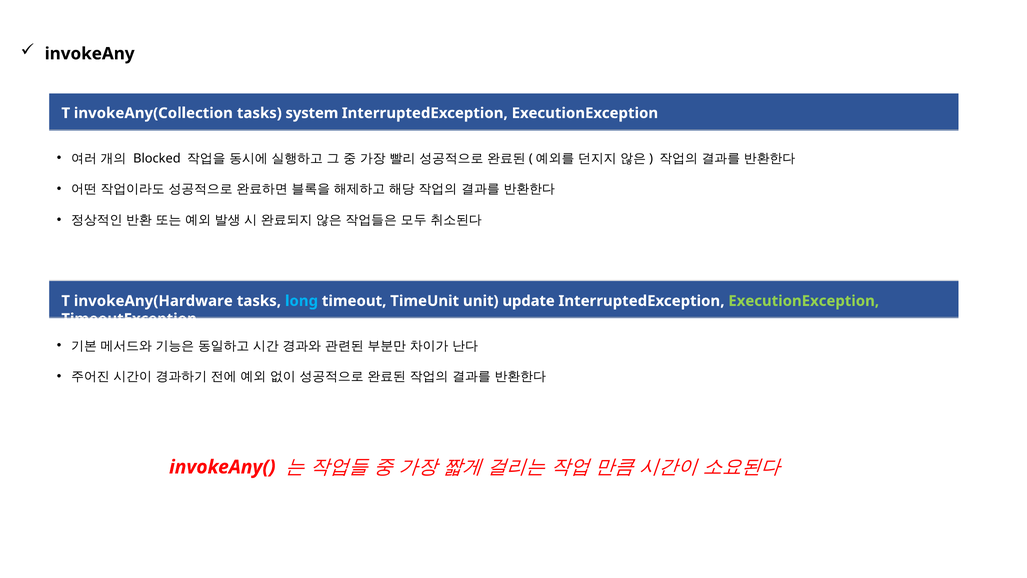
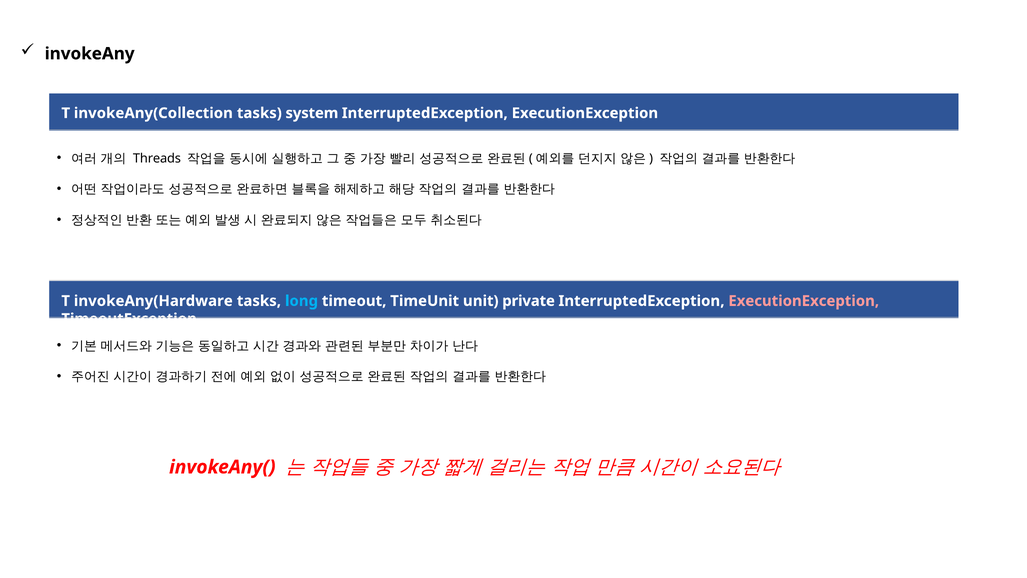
Blocked: Blocked -> Threads (157, 158)
update: update -> private (529, 301)
ExecutionException colour: light green -> pink (804, 301)
